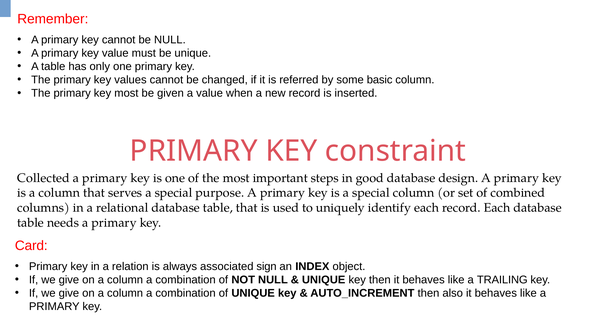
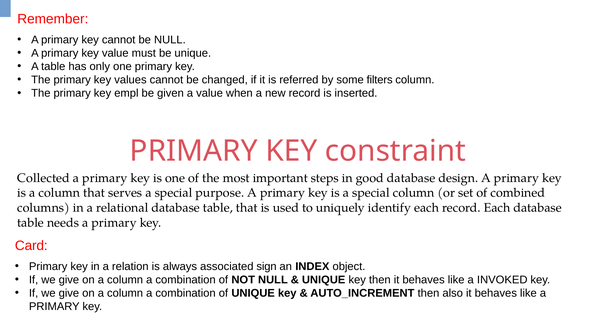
basic: basic -> filters (380, 80)
key most: most -> empl (126, 93)
TRAILING: TRAILING -> INVOKED (502, 280)
